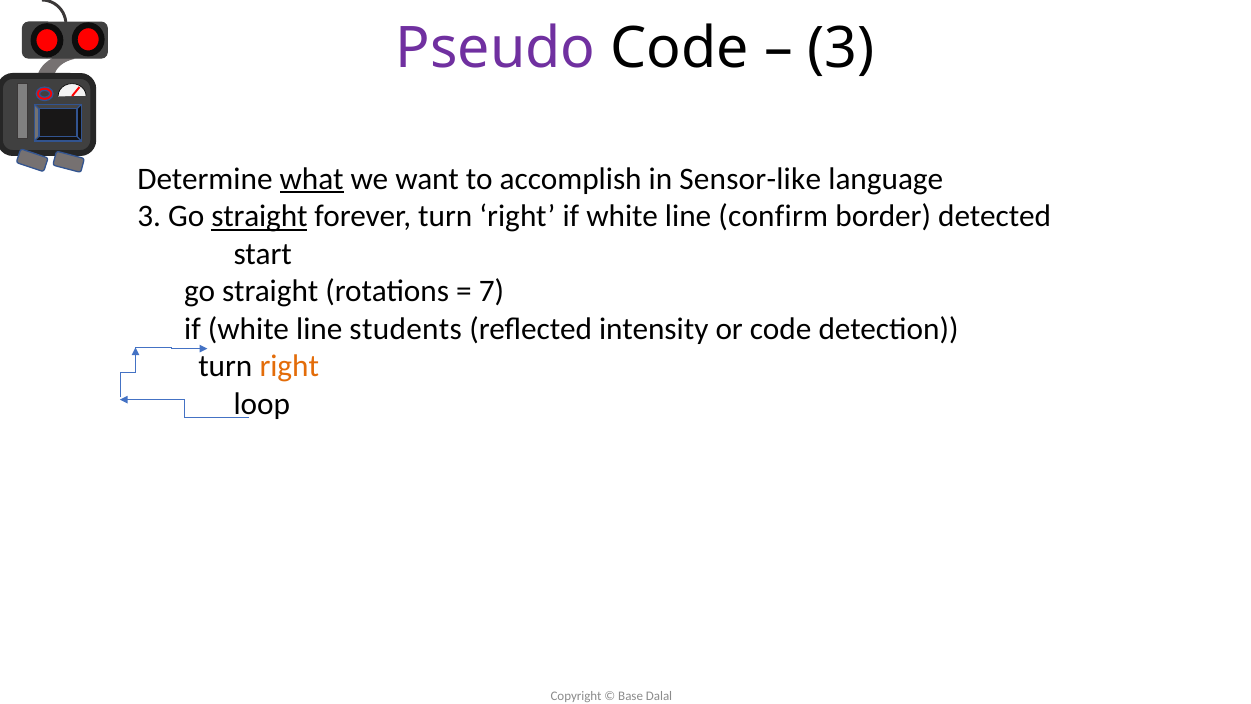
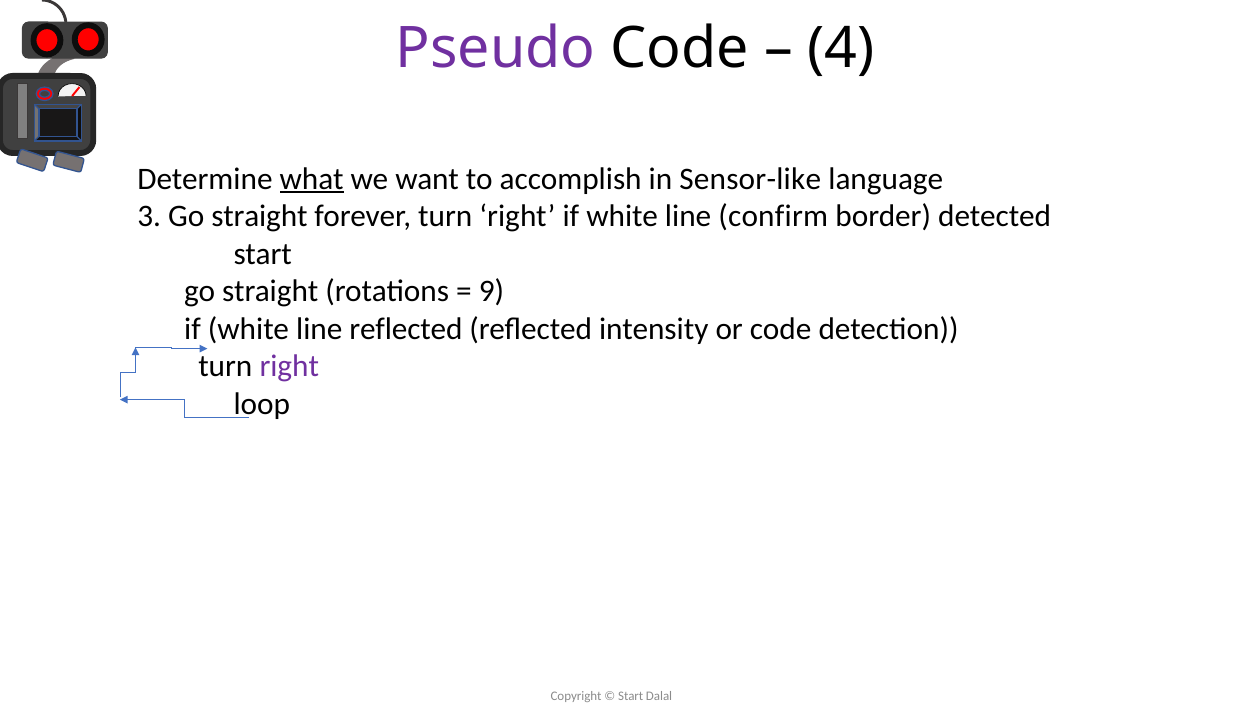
3: 3 -> 4 (841, 49)
straight underline: present -> none (259, 216)
7: 7 -> 9 (492, 291)
line students: students -> reflected (406, 329)
right colour: orange -> purple (289, 366)
Base: Base -> Start (631, 696)
